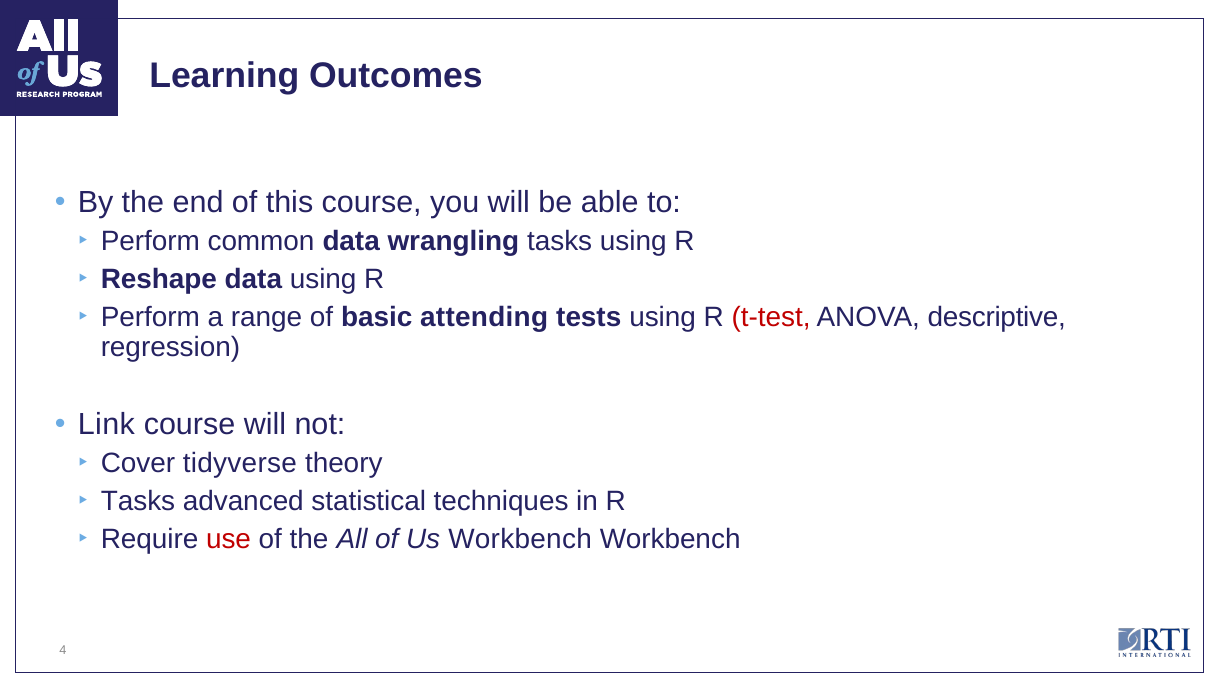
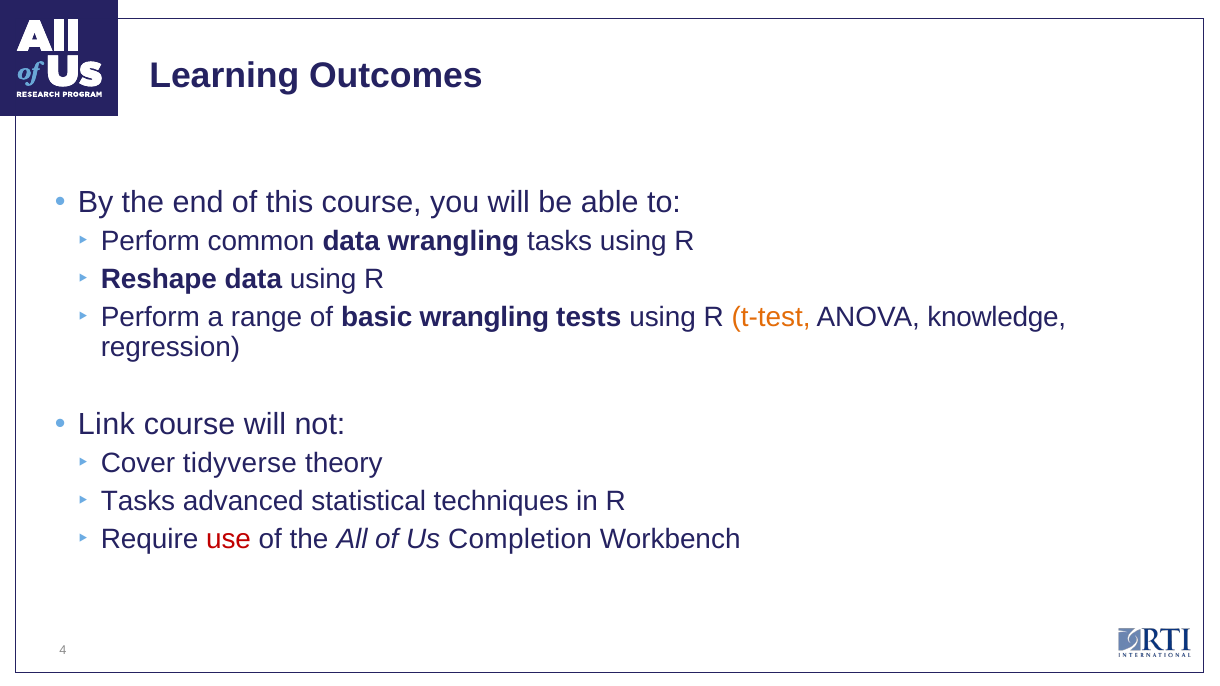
basic attending: attending -> wrangling (484, 317)
t-test colour: red -> orange (771, 317)
descriptive: descriptive -> knowledge (997, 317)
Us Workbench: Workbench -> Completion (520, 539)
